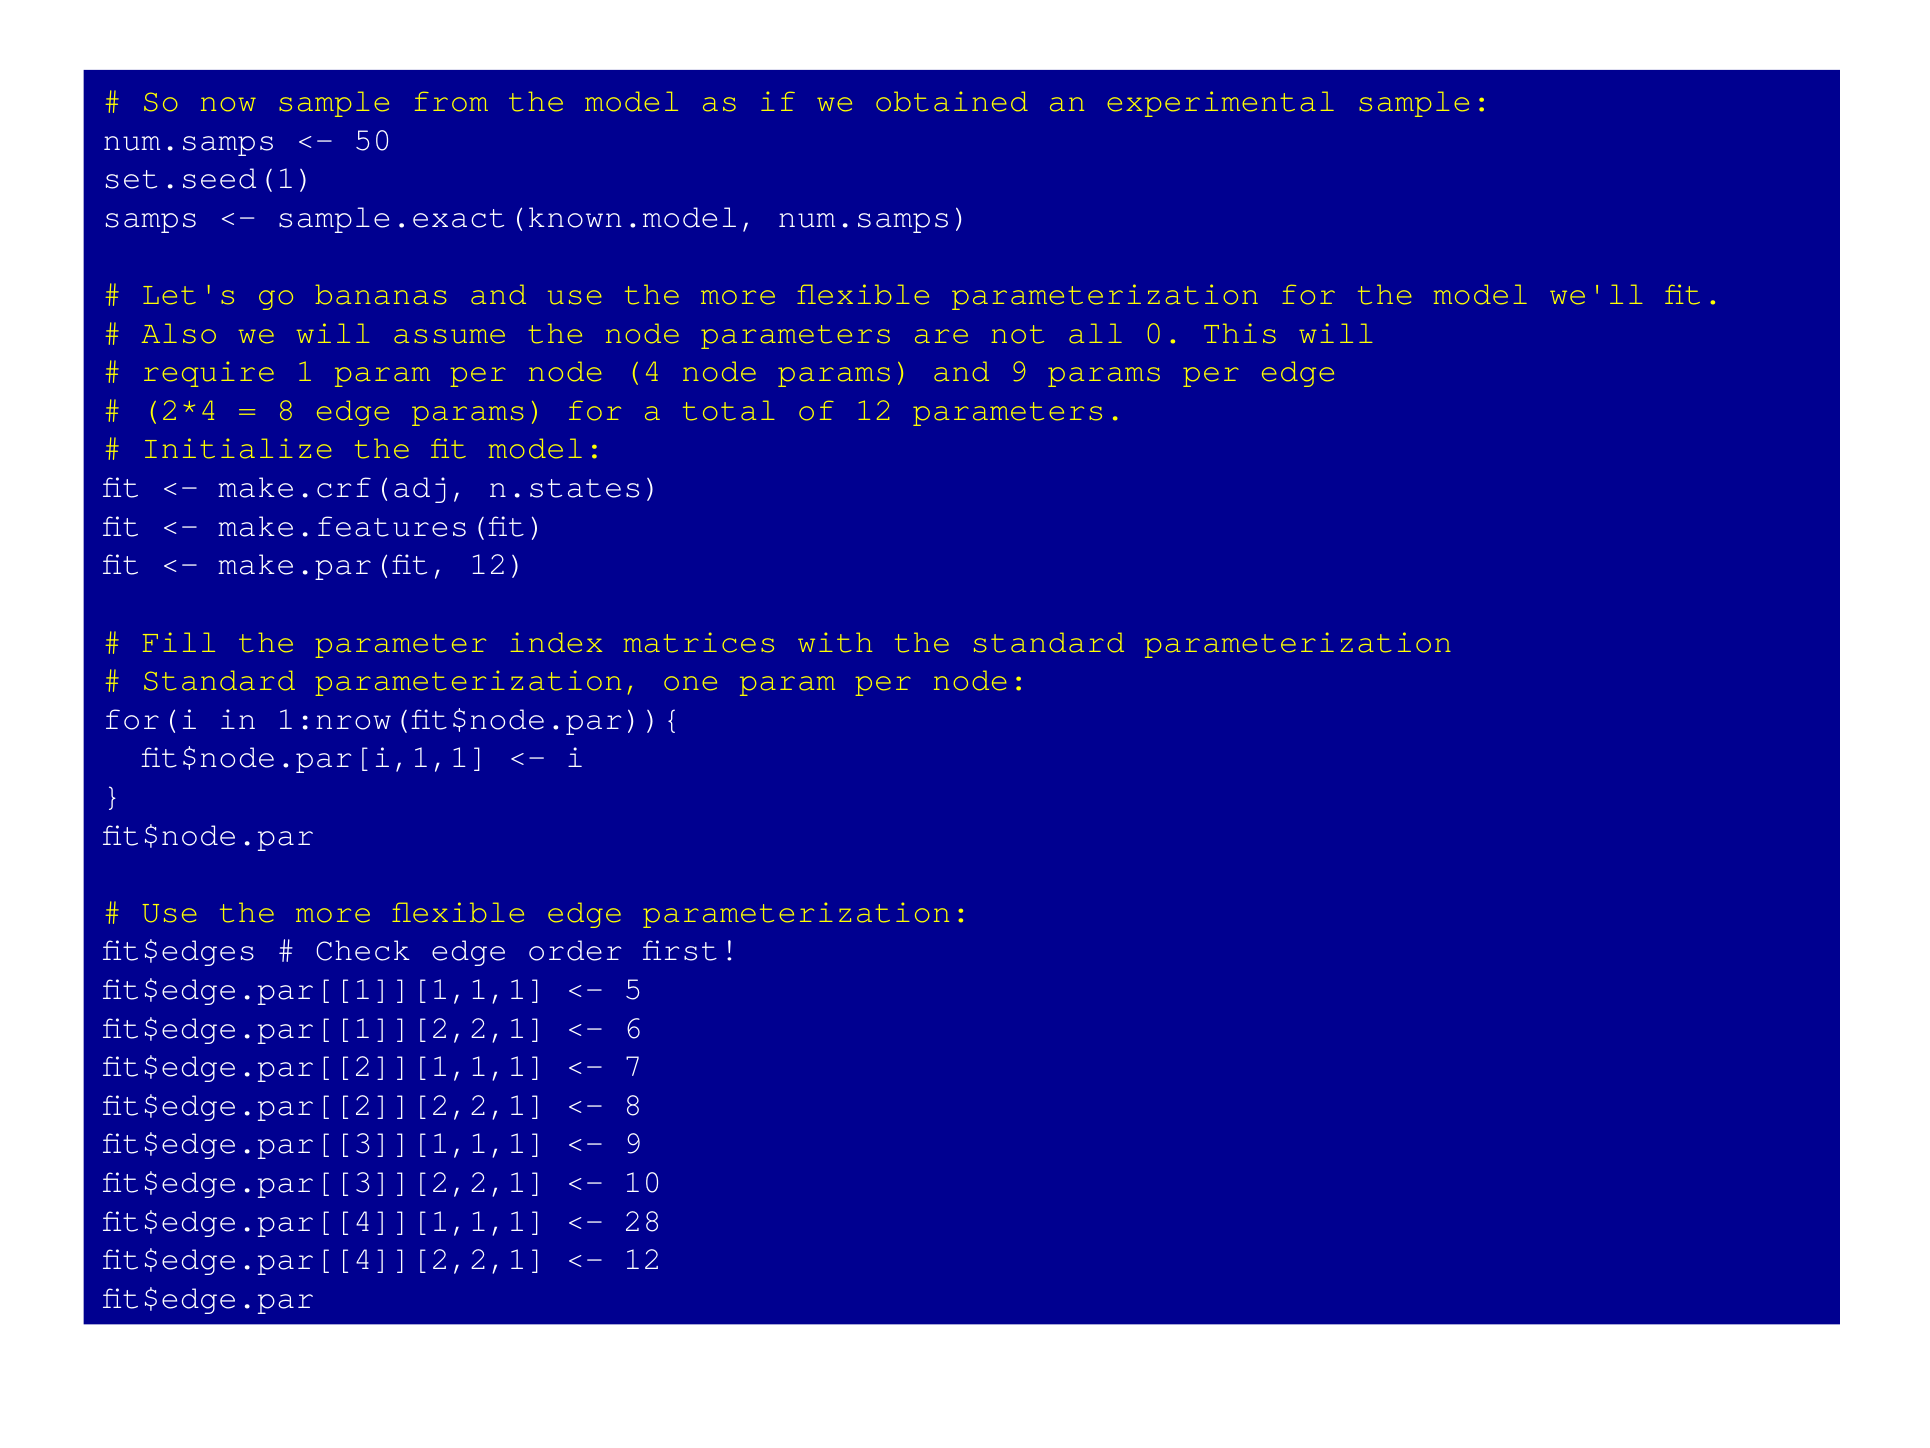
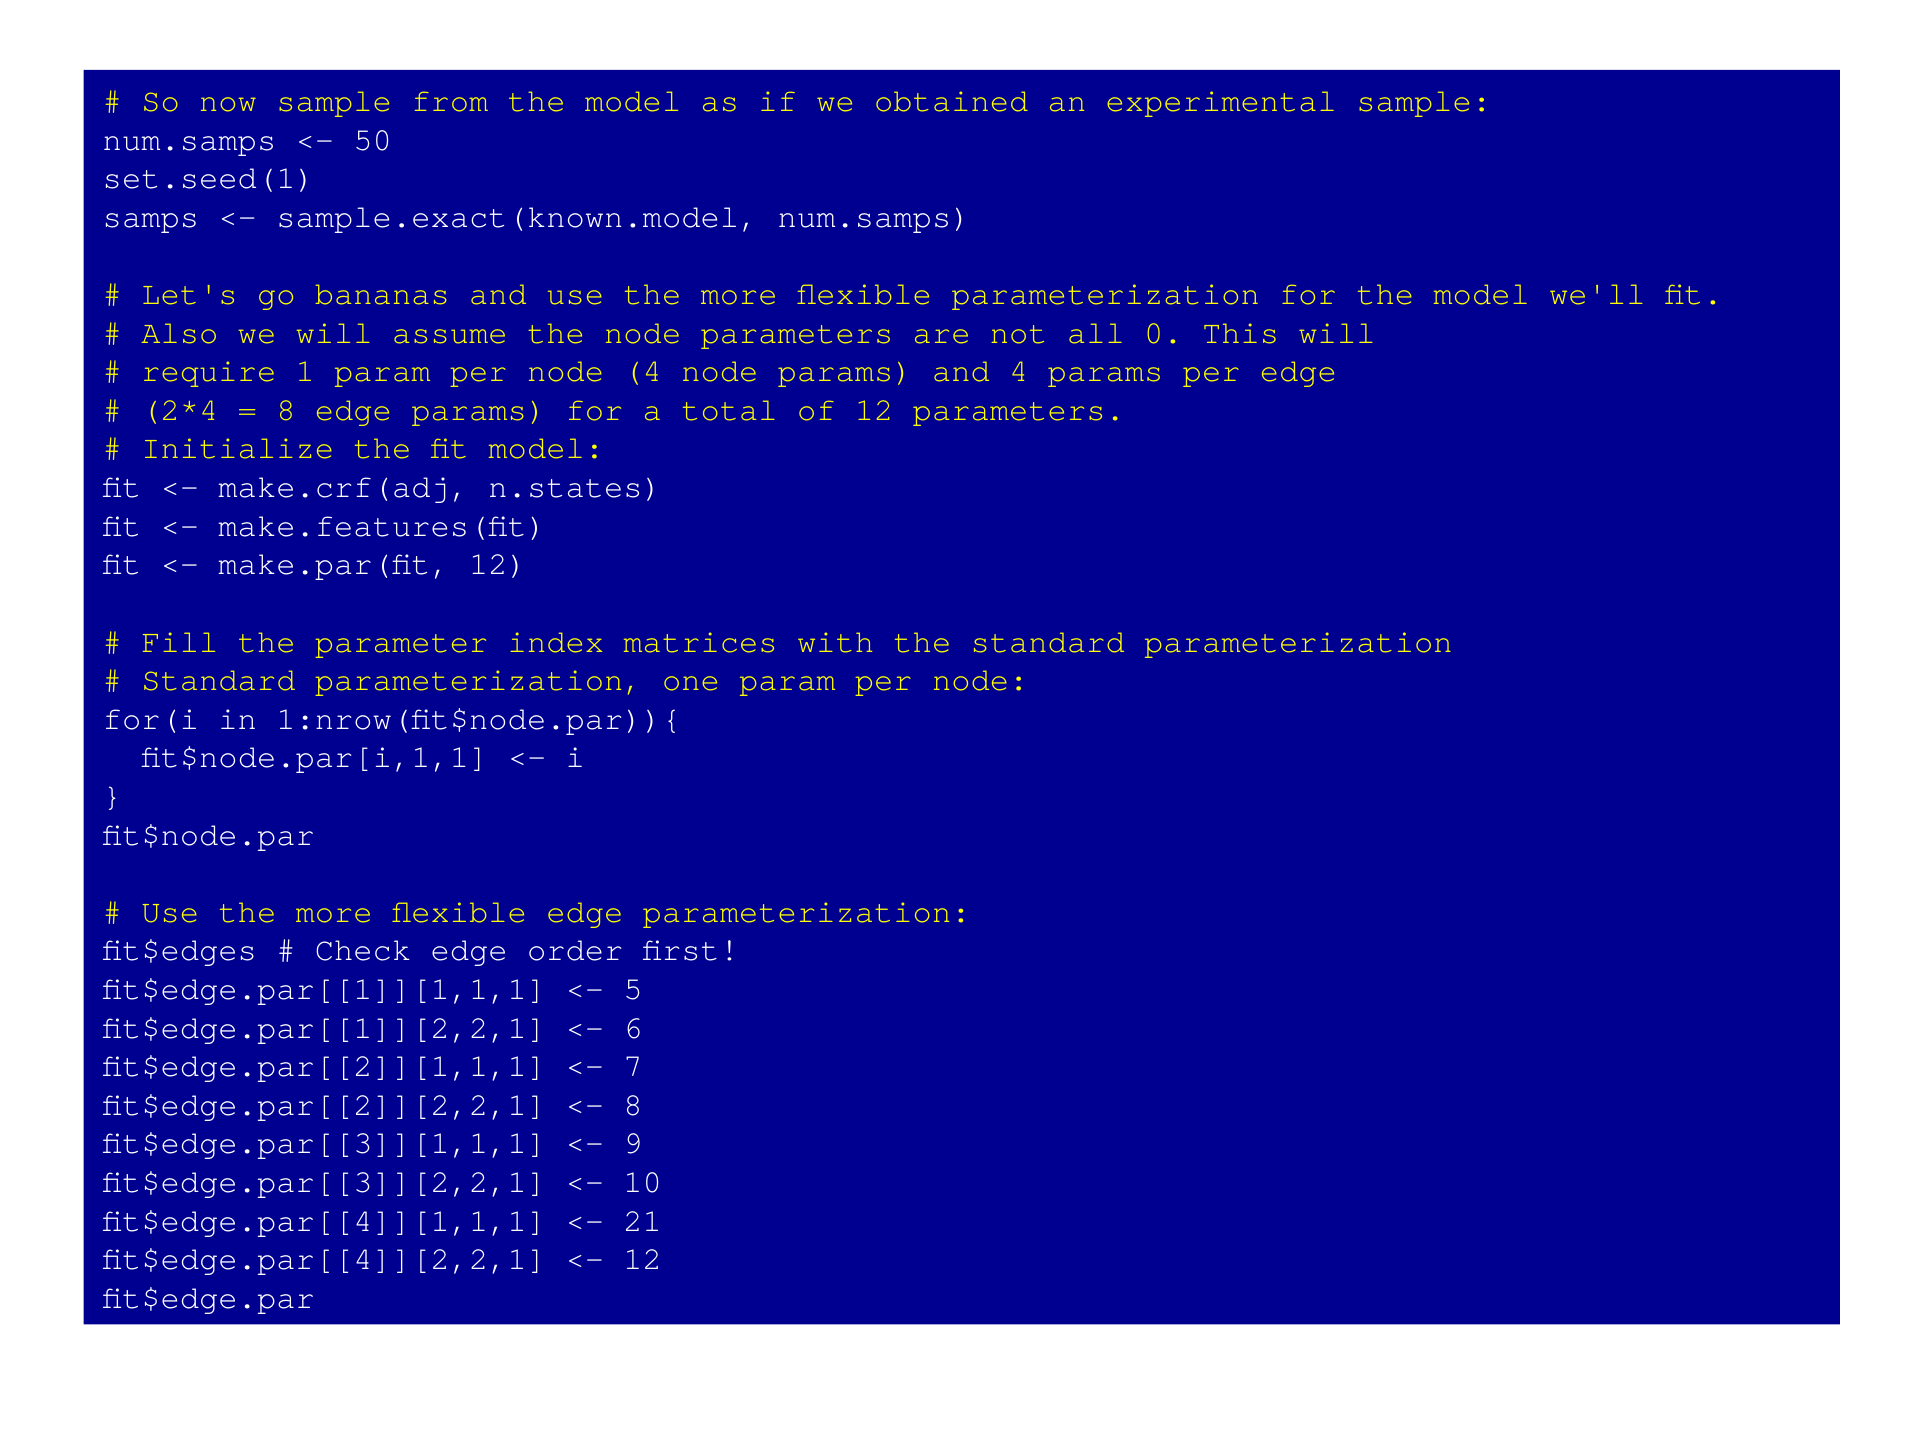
and 9: 9 -> 4 (1019, 371)
28: 28 -> 21 (643, 1220)
